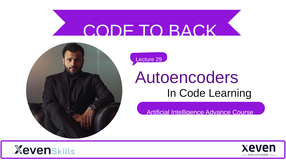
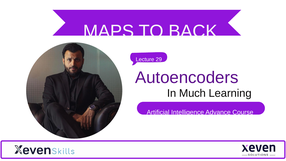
CODE: CODE -> MAPS (109, 31)
In Code: Code -> Much (192, 93)
